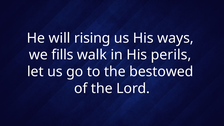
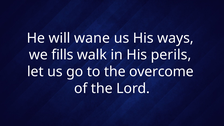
rising: rising -> wane (92, 38)
bestowed: bestowed -> overcome (161, 72)
